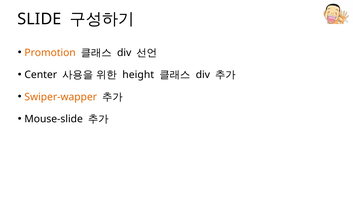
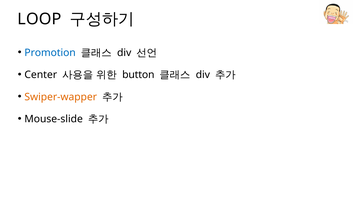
SLIDE: SLIDE -> LOOP (39, 19)
Promotion colour: orange -> blue (50, 53)
height: height -> button (138, 75)
